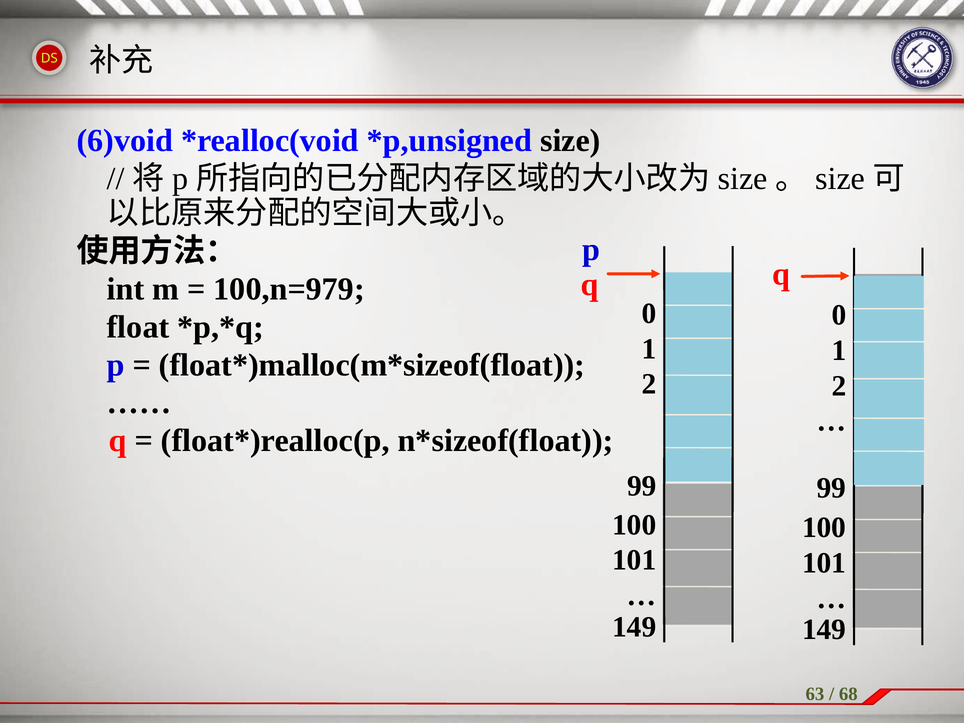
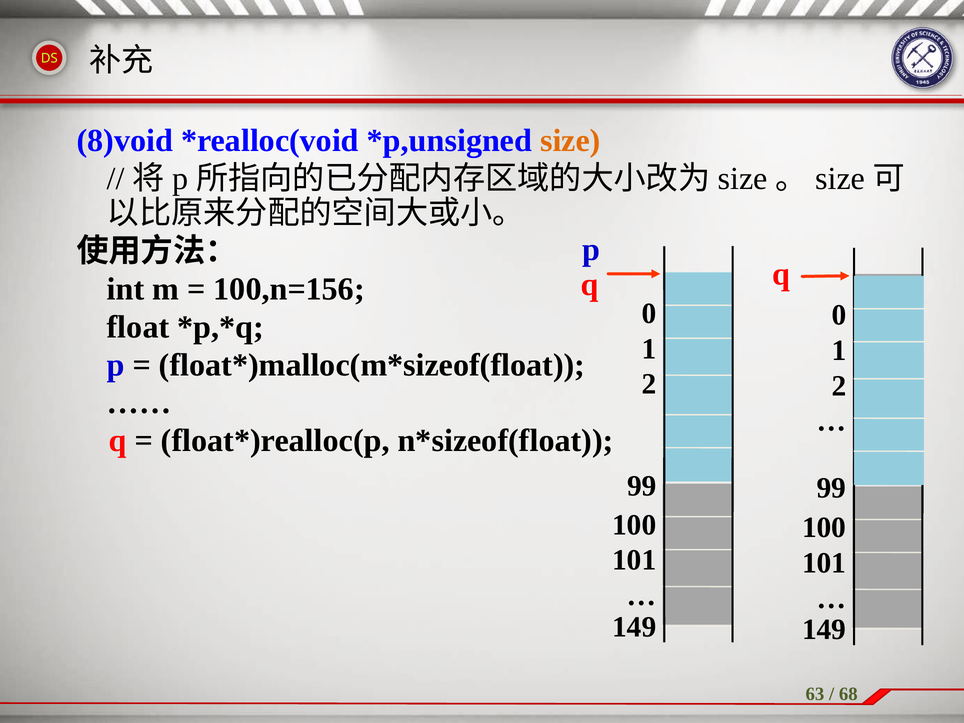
6)void: 6)void -> 8)void (125, 141)
size colour: black -> orange (570, 141)
100,n=979: 100,n=979 -> 100,n=156 (289, 289)
